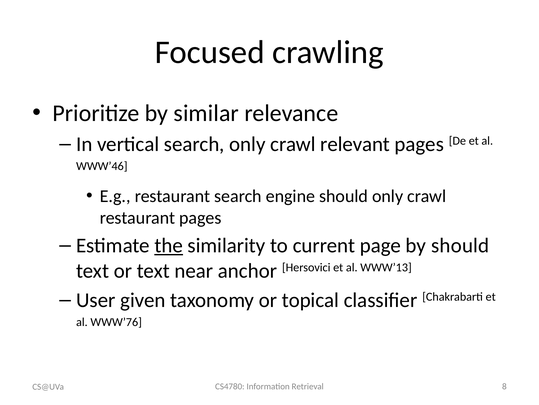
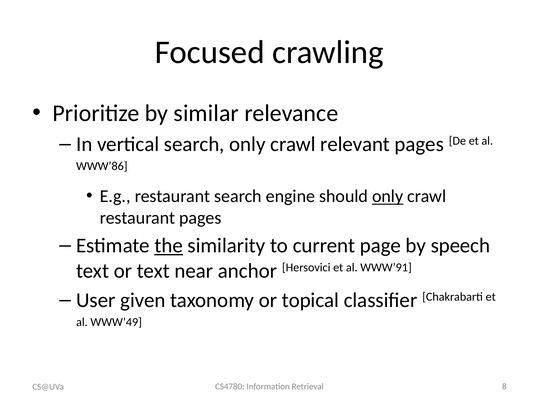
WWW’46: WWW’46 -> WWW’86 (102, 166)
only underline: none -> present (388, 196)
by should: should -> speech (460, 245)
WWW’13: WWW’13 -> WWW’91 (386, 267)
WWW’76: WWW’76 -> WWW’49 (116, 322)
